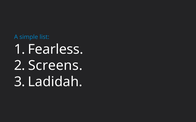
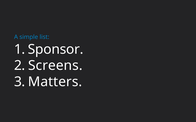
Fearless: Fearless -> Sponsor (56, 49)
Ladidah: Ladidah -> Matters (55, 82)
